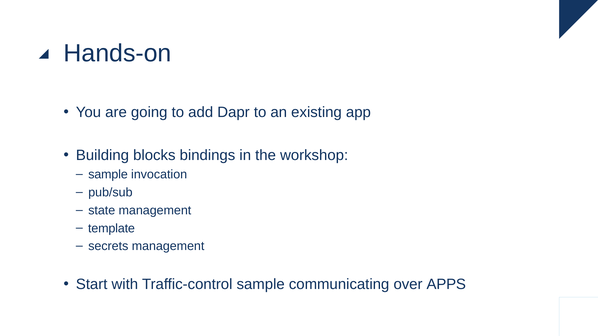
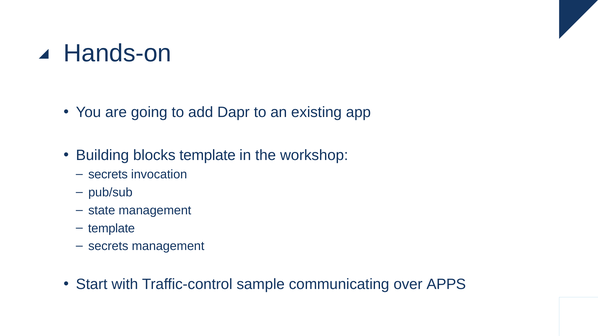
blocks bindings: bindings -> template (208, 155)
sample: sample -> secrets (108, 175)
